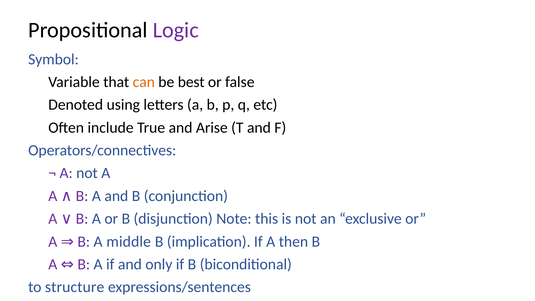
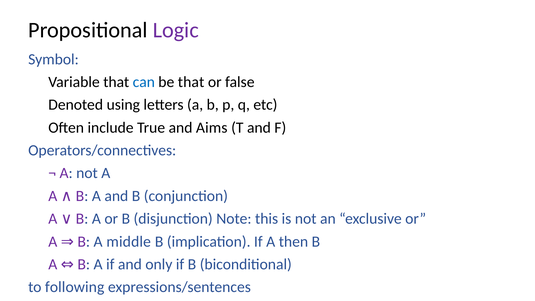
can colour: orange -> blue (144, 82)
be best: best -> that (191, 82)
Arise: Arise -> Aims (212, 128)
structure: structure -> following (75, 287)
